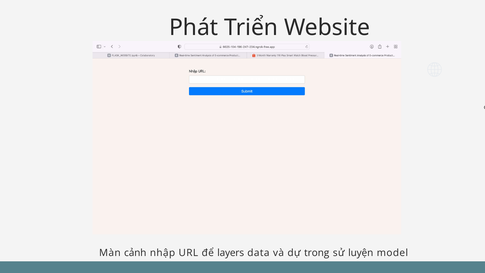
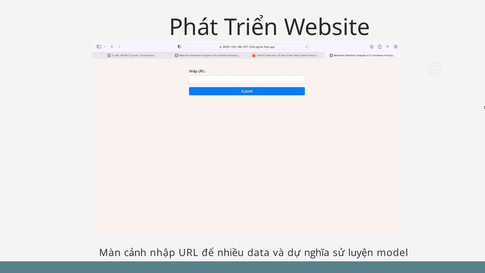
layers: layers -> nhiều (231, 253)
trong: trong -> nghĩa (317, 253)
